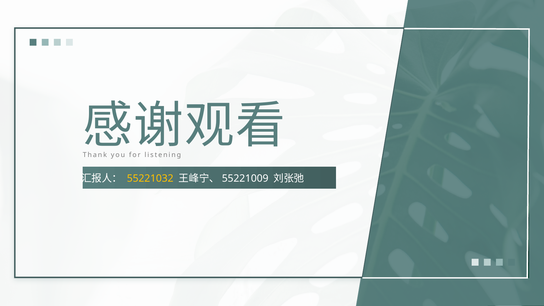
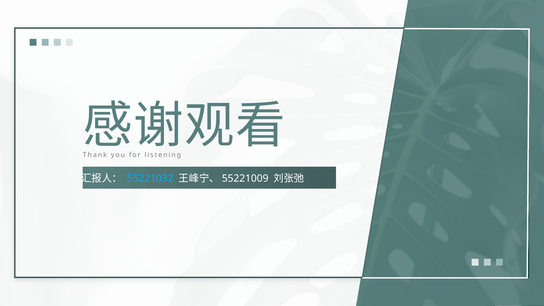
55221032 colour: yellow -> light blue (150, 178)
